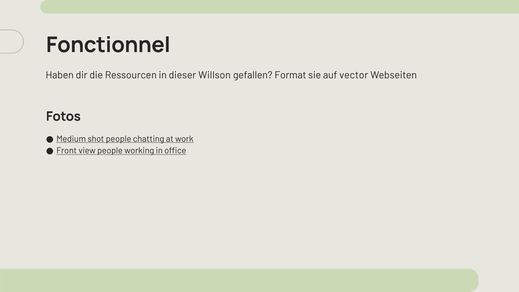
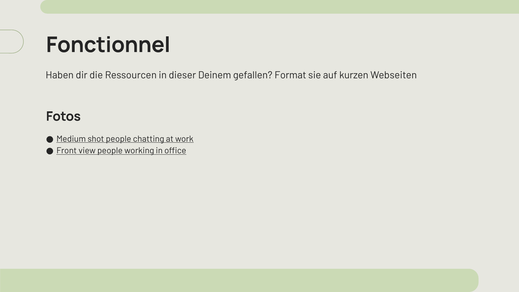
Willson: Willson -> Deinem (215, 75)
vector: vector -> kurzen (354, 75)
